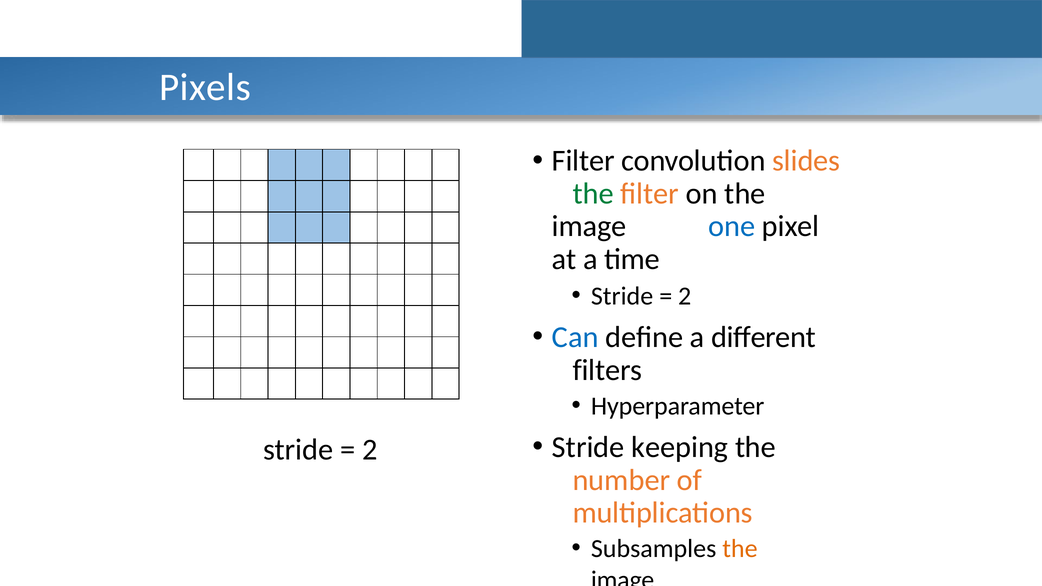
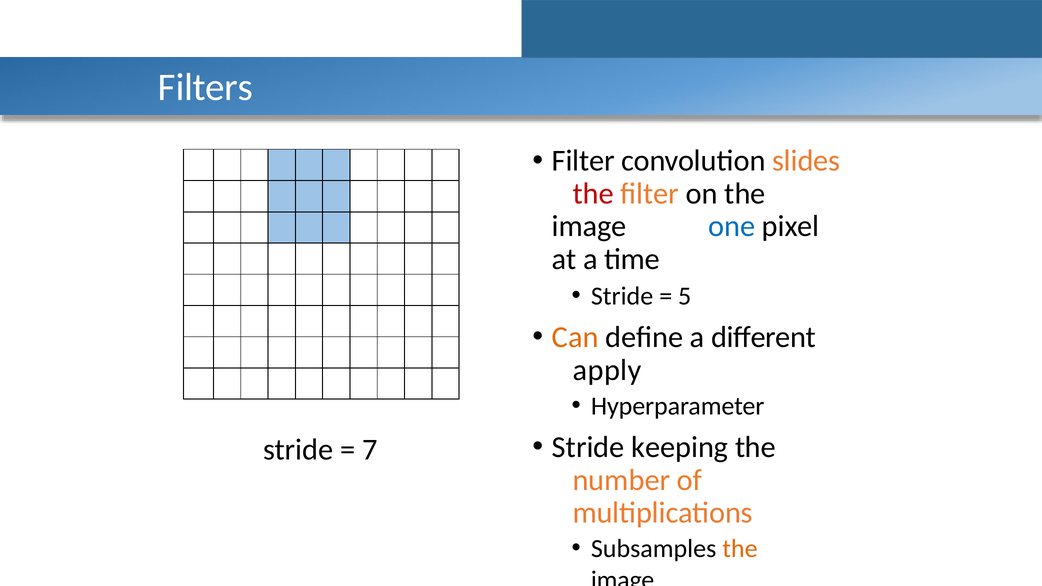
Pixels: Pixels -> Filters (205, 87)
the colour: green -> red (593, 194)
2: 2 -> 5 (685, 296)
Can colour: blue -> orange (575, 337)
filters: filters -> apply (607, 370)
2: 2 -> 7 (370, 450)
